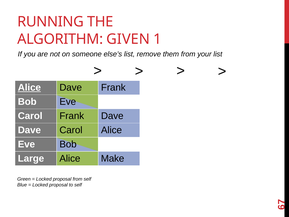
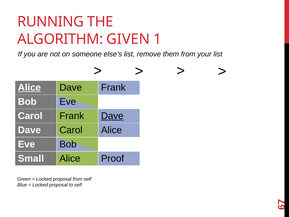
Dave underline: none -> present (112, 116)
Large: Large -> Small (31, 158)
Make: Make -> Proof (113, 158)
